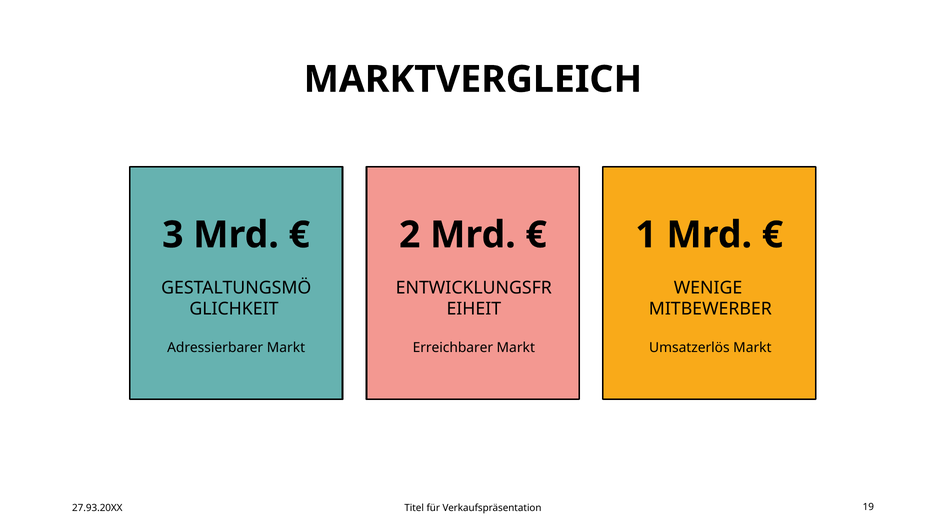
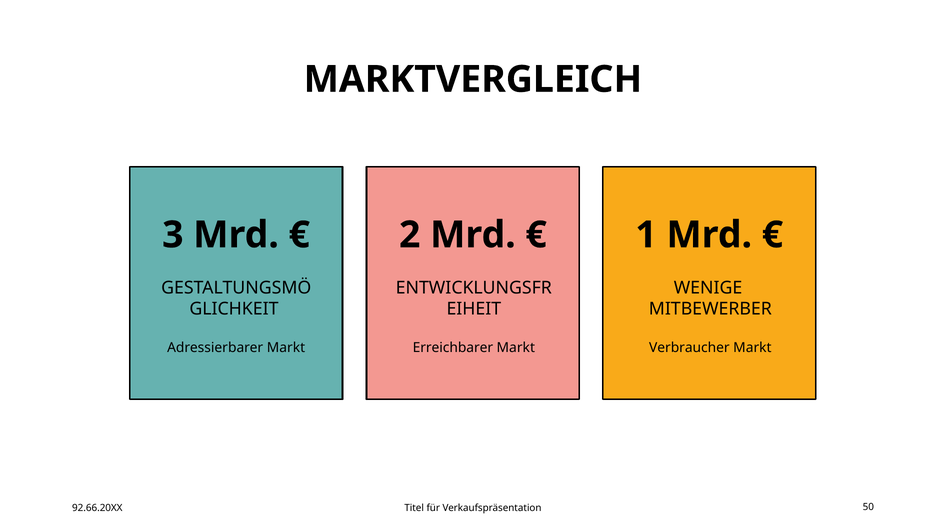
Umsatzerlös: Umsatzerlös -> Verbraucher (689, 348)
27.93.20XX: 27.93.20XX -> 92.66.20XX (97, 508)
19: 19 -> 50 (868, 507)
